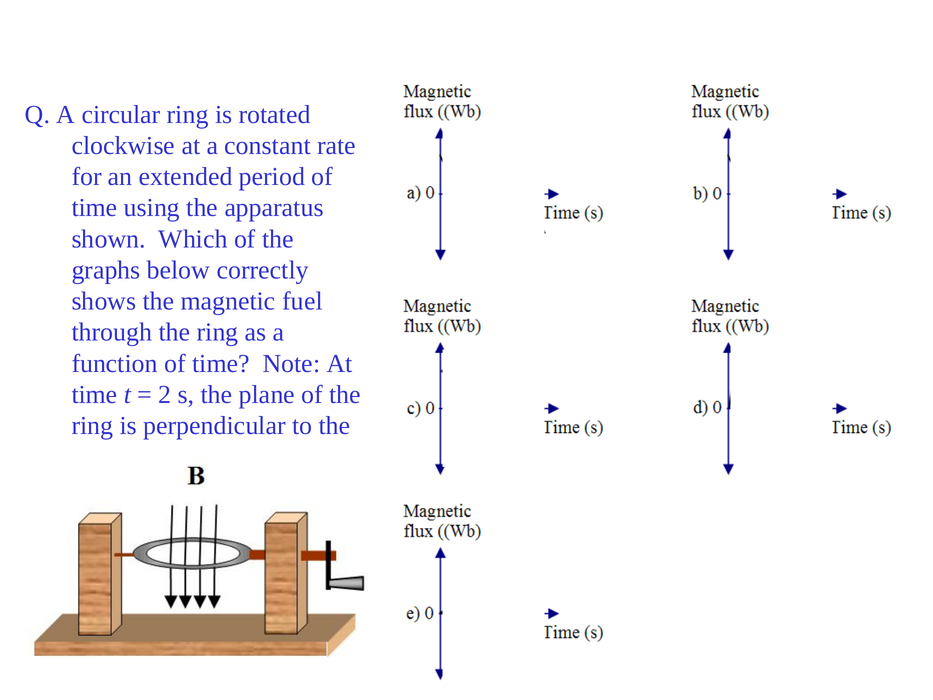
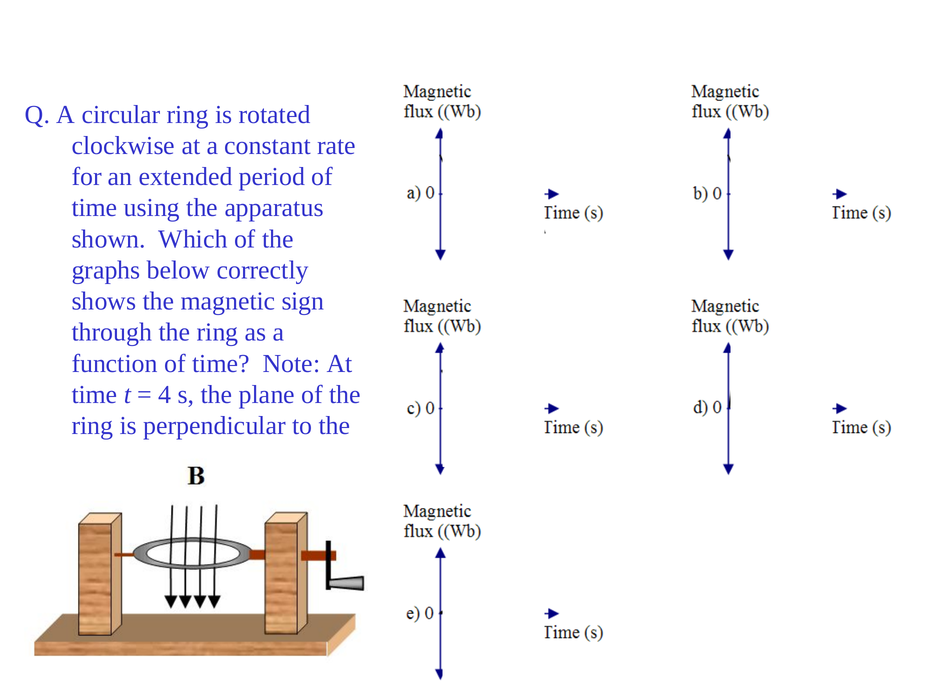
fuel: fuel -> sign (303, 301)
2: 2 -> 4 (165, 395)
